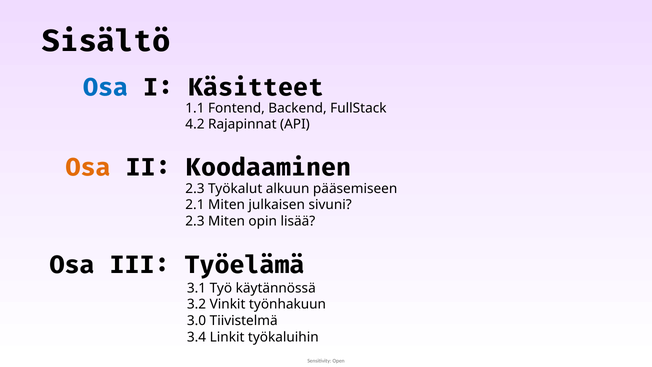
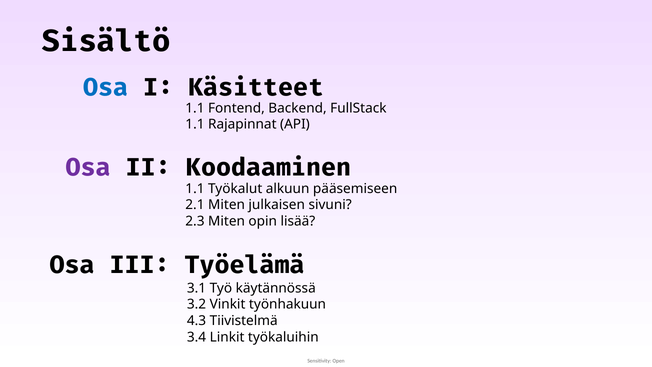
4.2: 4.2 -> 1.1 (195, 124)
Osa colour: orange -> purple (88, 168)
2.3: 2.3 -> 1.1 (195, 188)
3.0: 3.0 -> 4.3 (197, 321)
